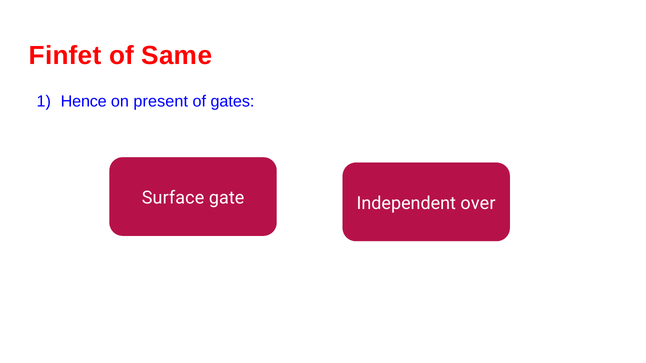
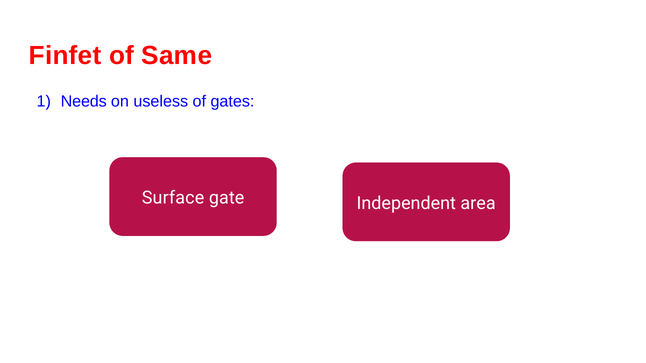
Hence: Hence -> Needs (84, 102)
present: present -> useless (161, 102)
over: over -> area (478, 203)
